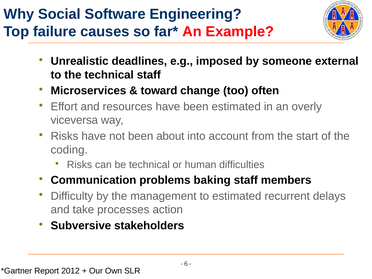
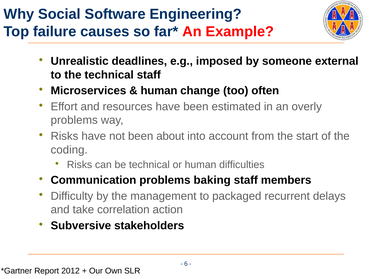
toward: toward -> human (159, 91)
viceversa: viceversa -> problems (74, 120)
to estimated: estimated -> packaged (237, 196)
processes: processes -> correlation (123, 210)
